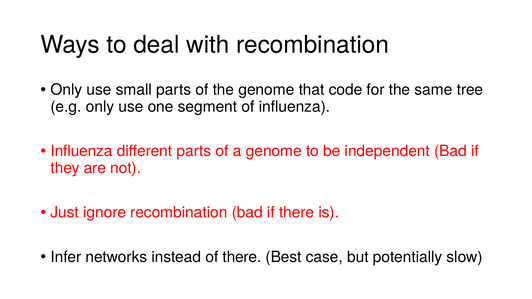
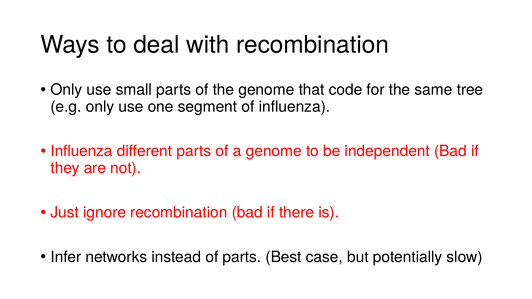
of there: there -> parts (242, 257)
